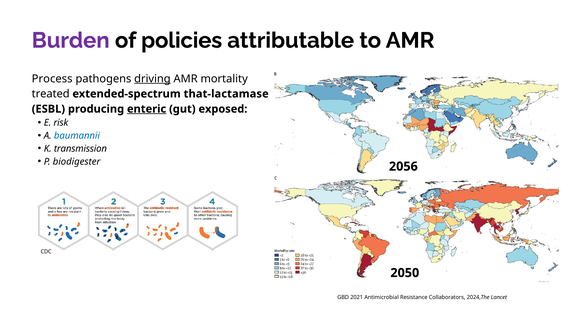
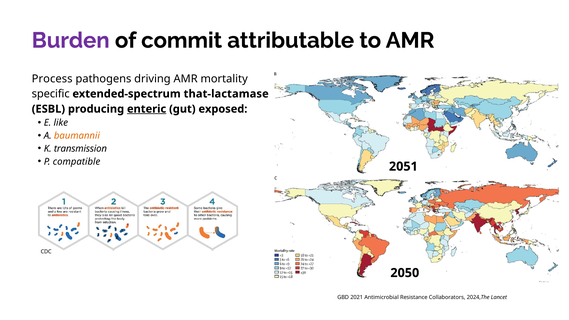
policies: policies -> commit (182, 40)
driving underline: present -> none (152, 79)
treated: treated -> specific (51, 94)
risk: risk -> like (61, 123)
baumannii colour: blue -> orange (77, 136)
biodigester: biodigester -> compatible (77, 162)
2056: 2056 -> 2051 (403, 166)
